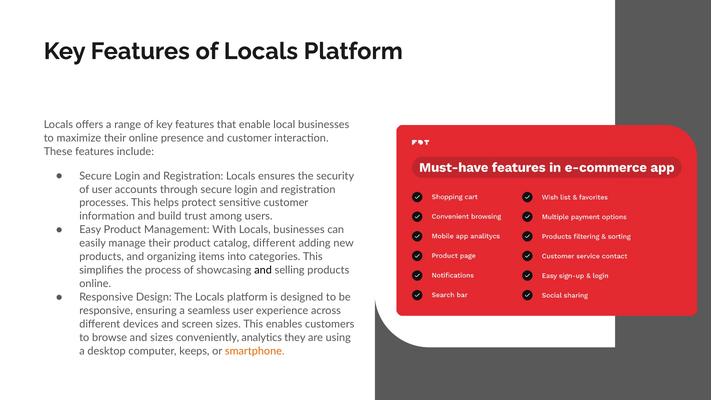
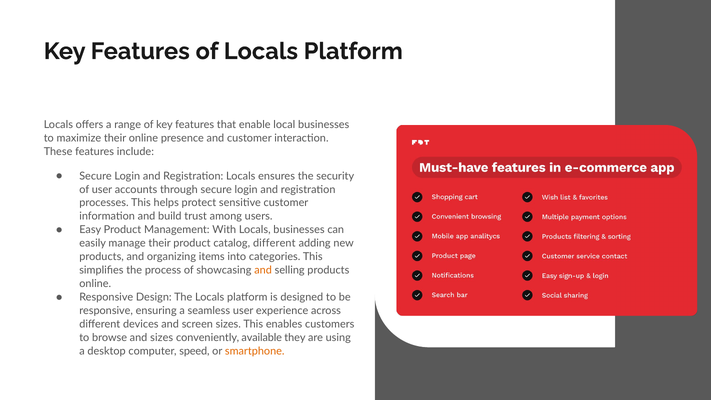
and colour: black -> orange (263, 270)
analytics: analytics -> available (262, 338)
keeps: keeps -> speed (194, 351)
